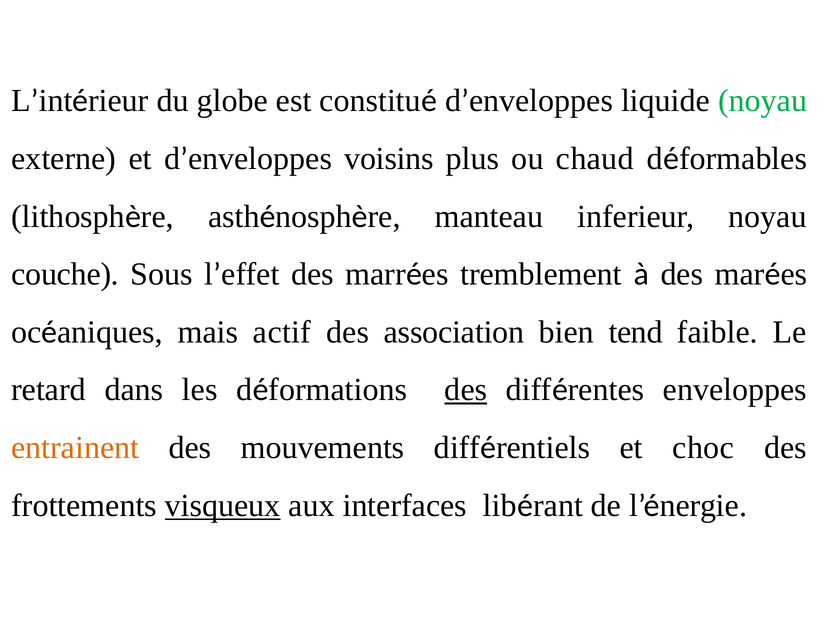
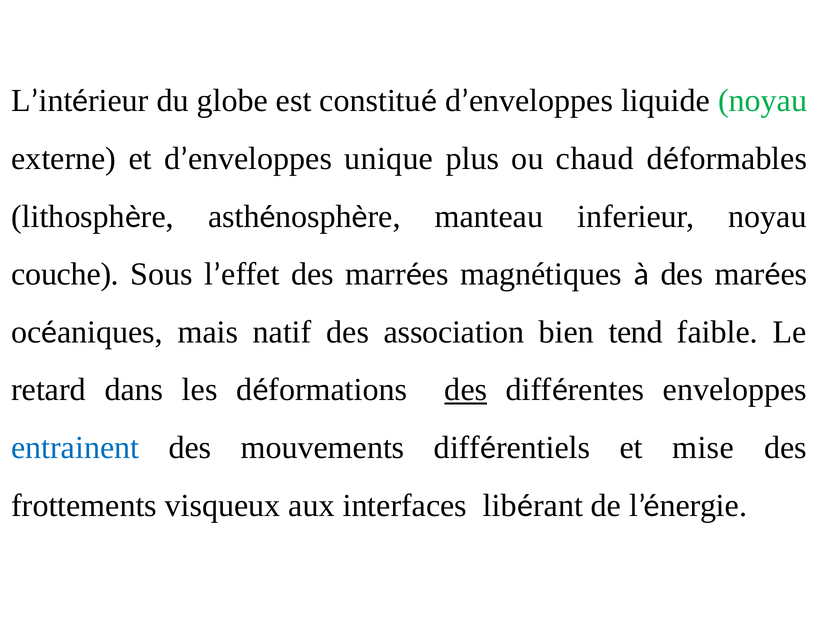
voisins: voisins -> unique (389, 159)
tremblement: tremblement -> magnétiques (541, 274)
actif: actif -> natif (282, 332)
entrainent colour: orange -> blue (75, 447)
choc: choc -> mise (703, 447)
visqueux underline: present -> none (223, 505)
